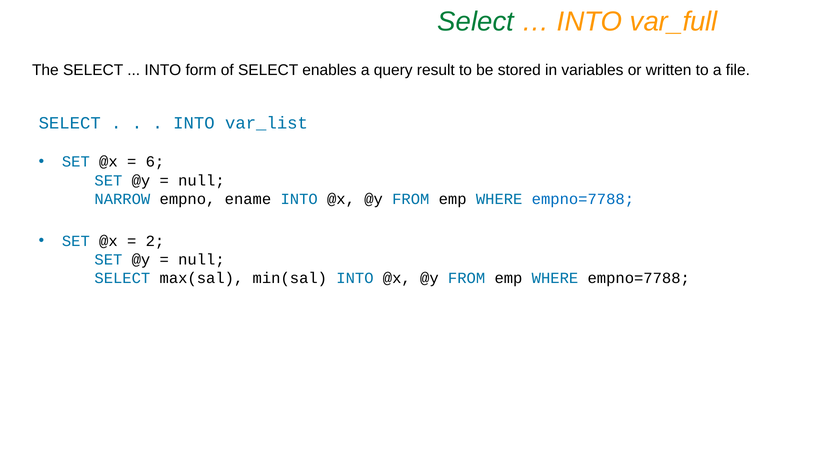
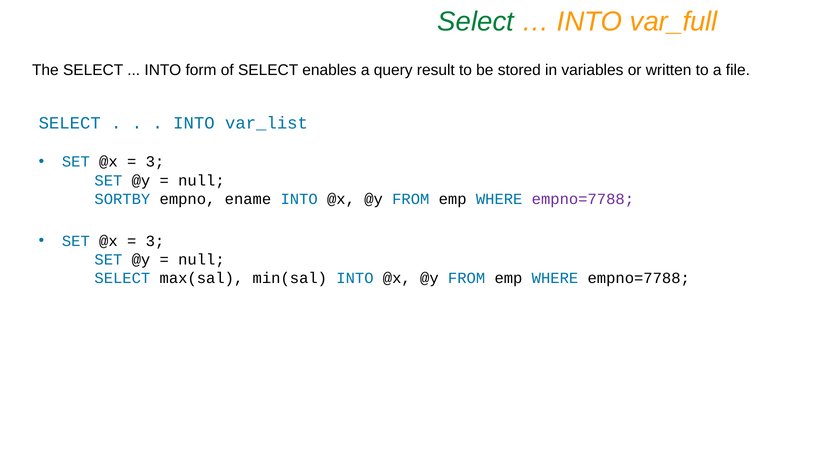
6: 6 -> 3 (155, 162)
NARROW: NARROW -> SORTBY (122, 199)
empno=7788 colour: blue -> purple (583, 199)
2: 2 -> 3 (155, 241)
